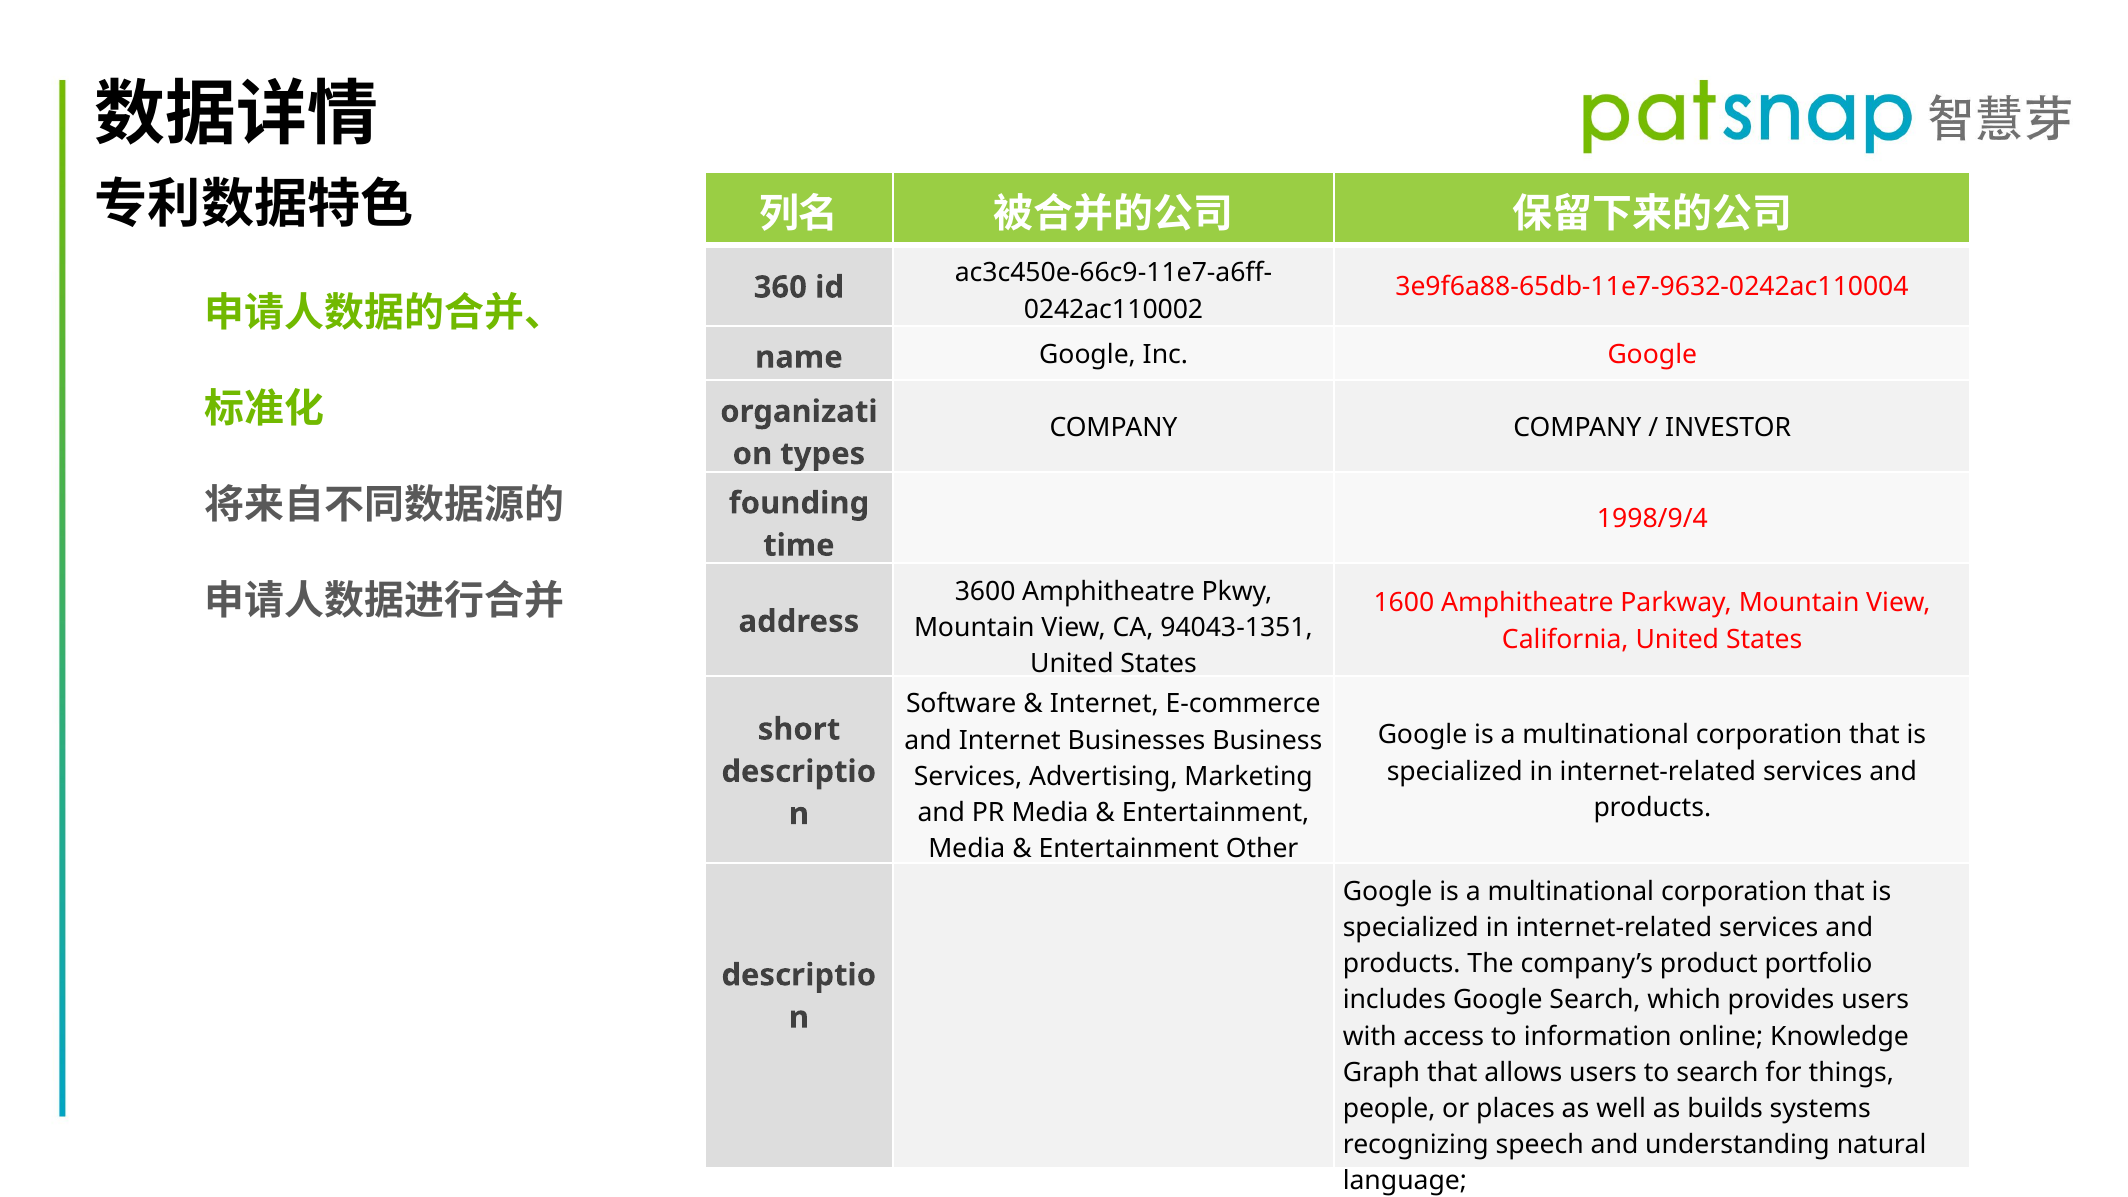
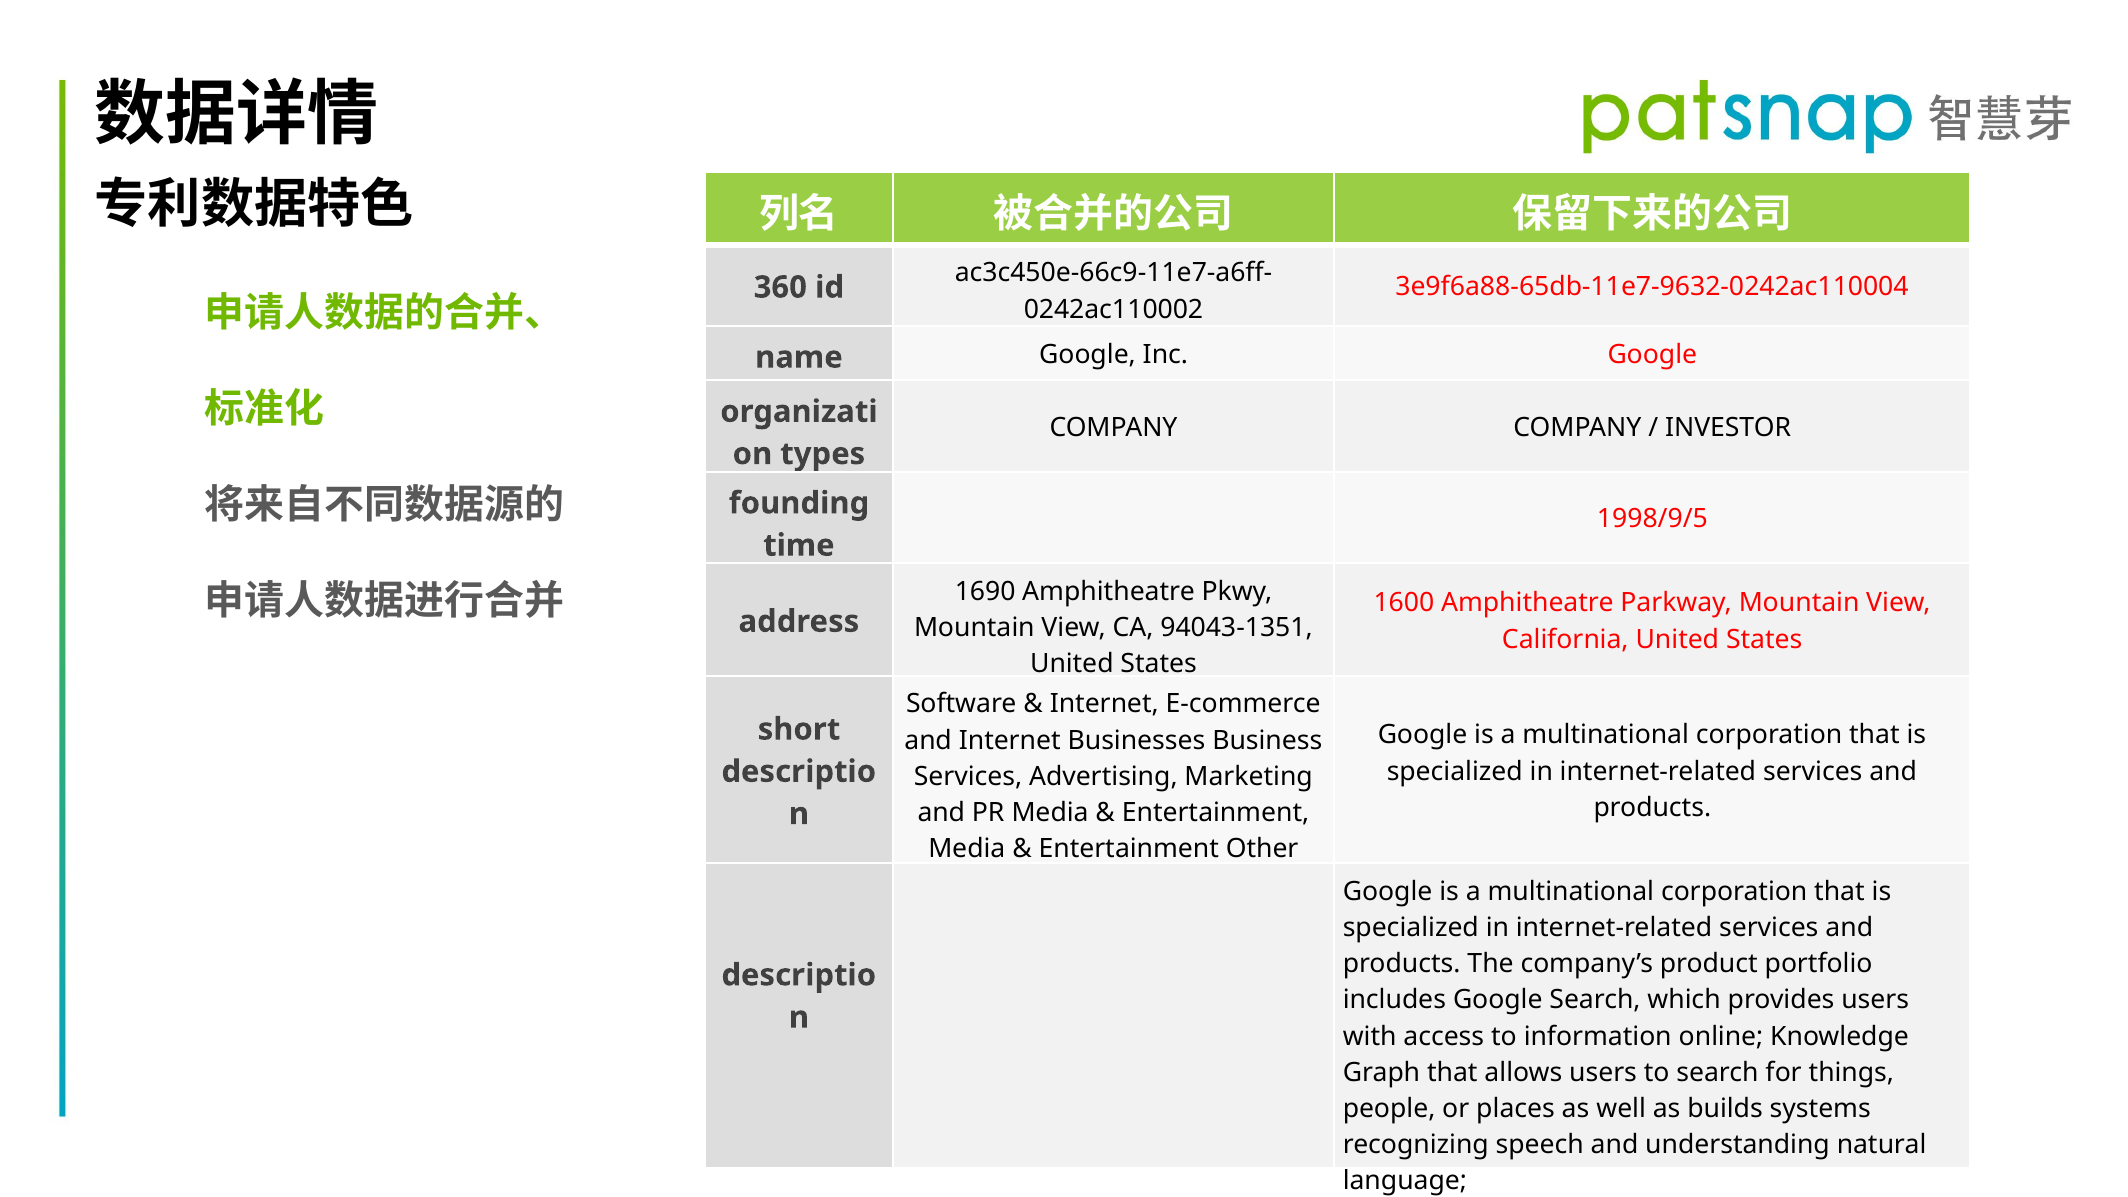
1998/9/4: 1998/9/4 -> 1998/9/5 (1652, 519)
3600: 3600 -> 1690 (985, 591)
